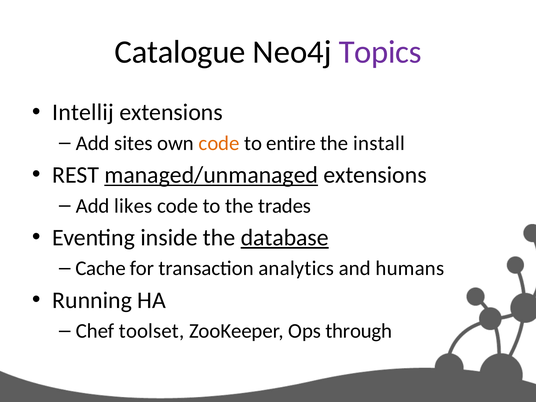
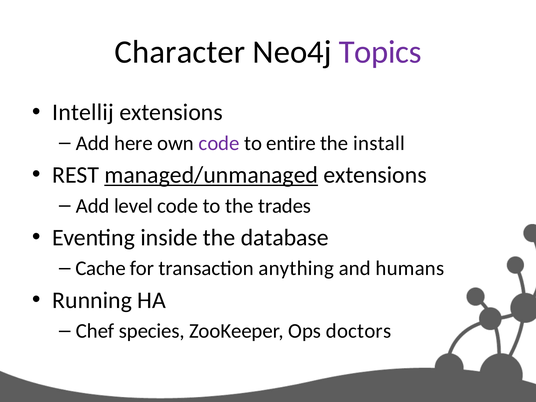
Catalogue: Catalogue -> Character (180, 52)
sites: sites -> here (133, 143)
code colour: orange -> purple (219, 143)
likes: likes -> level (134, 206)
database underline: present -> none (285, 238)
analytics: analytics -> anything (296, 268)
toolset: toolset -> species (152, 331)
through: through -> doctors (359, 331)
